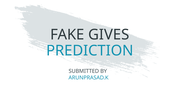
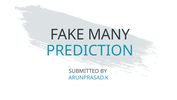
GIVES: GIVES -> MANY (109, 35)
